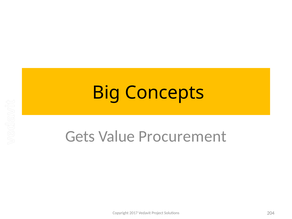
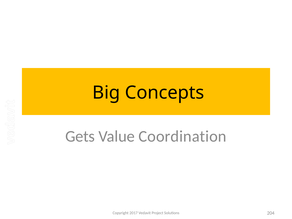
Procurement: Procurement -> Coordination (182, 136)
